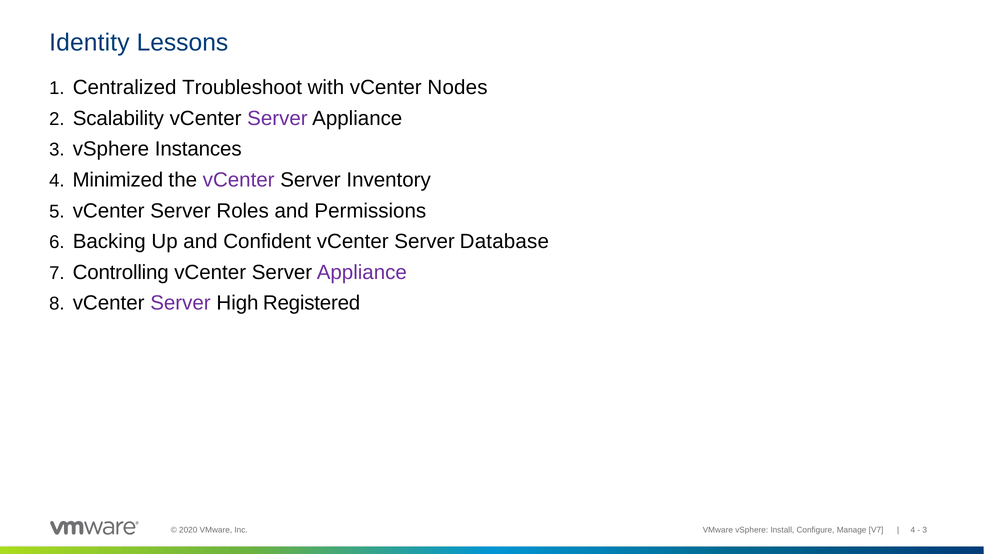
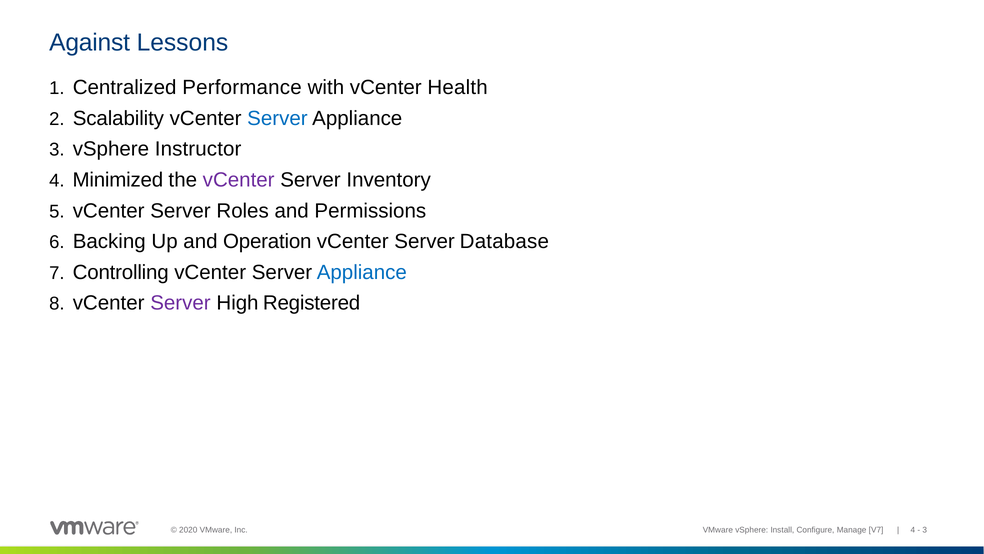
Identity: Identity -> Against (90, 43)
Troubleshoot: Troubleshoot -> Performance (242, 88)
Nodes: Nodes -> Health (458, 88)
Server colour: purple -> blue (277, 118)
Instances: Instances -> Instructor (198, 149)
Confident: Confident -> Operation (267, 241)
Appliance colour: purple -> blue (362, 272)
